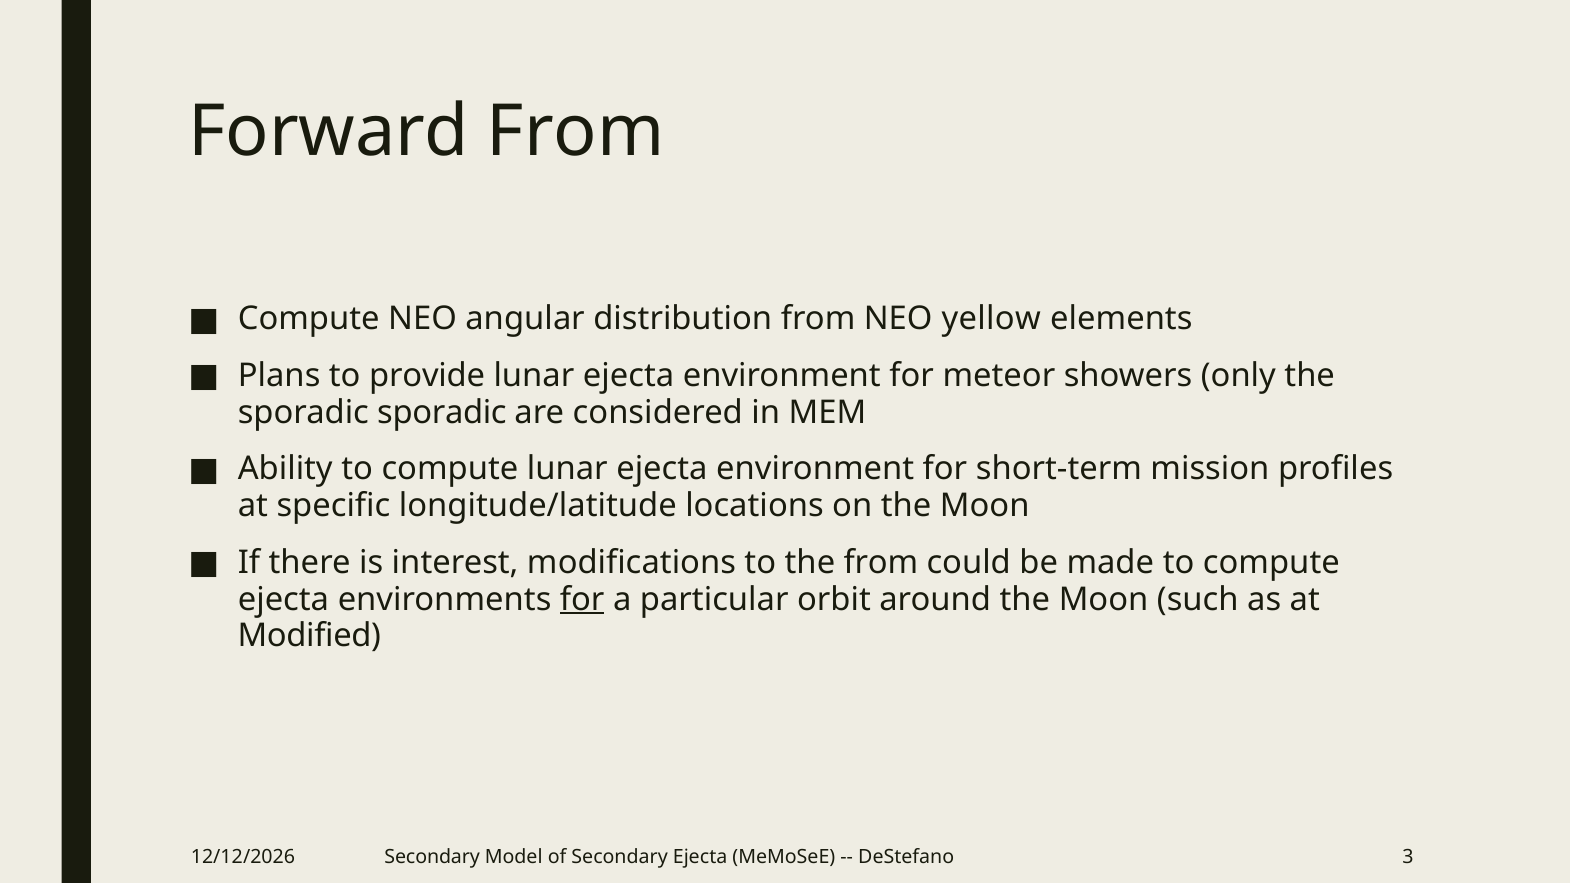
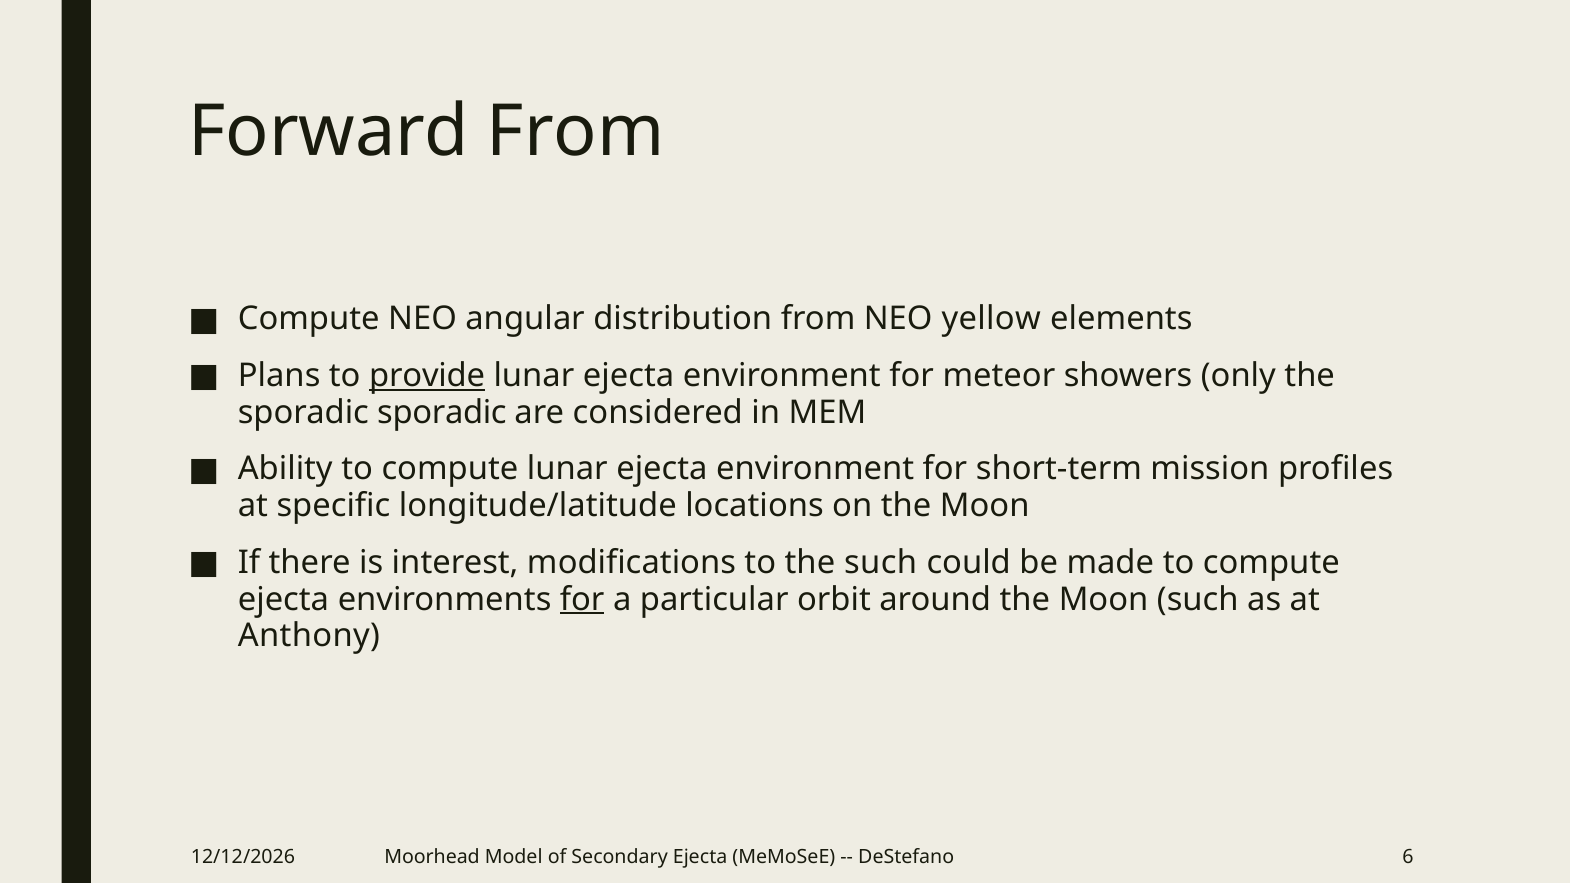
provide underline: none -> present (427, 376)
the from: from -> such (881, 562)
Modified: Modified -> Anthony (309, 636)
Secondary: Secondary -> Moorhead (432, 857)
3: 3 -> 6 (1408, 857)
